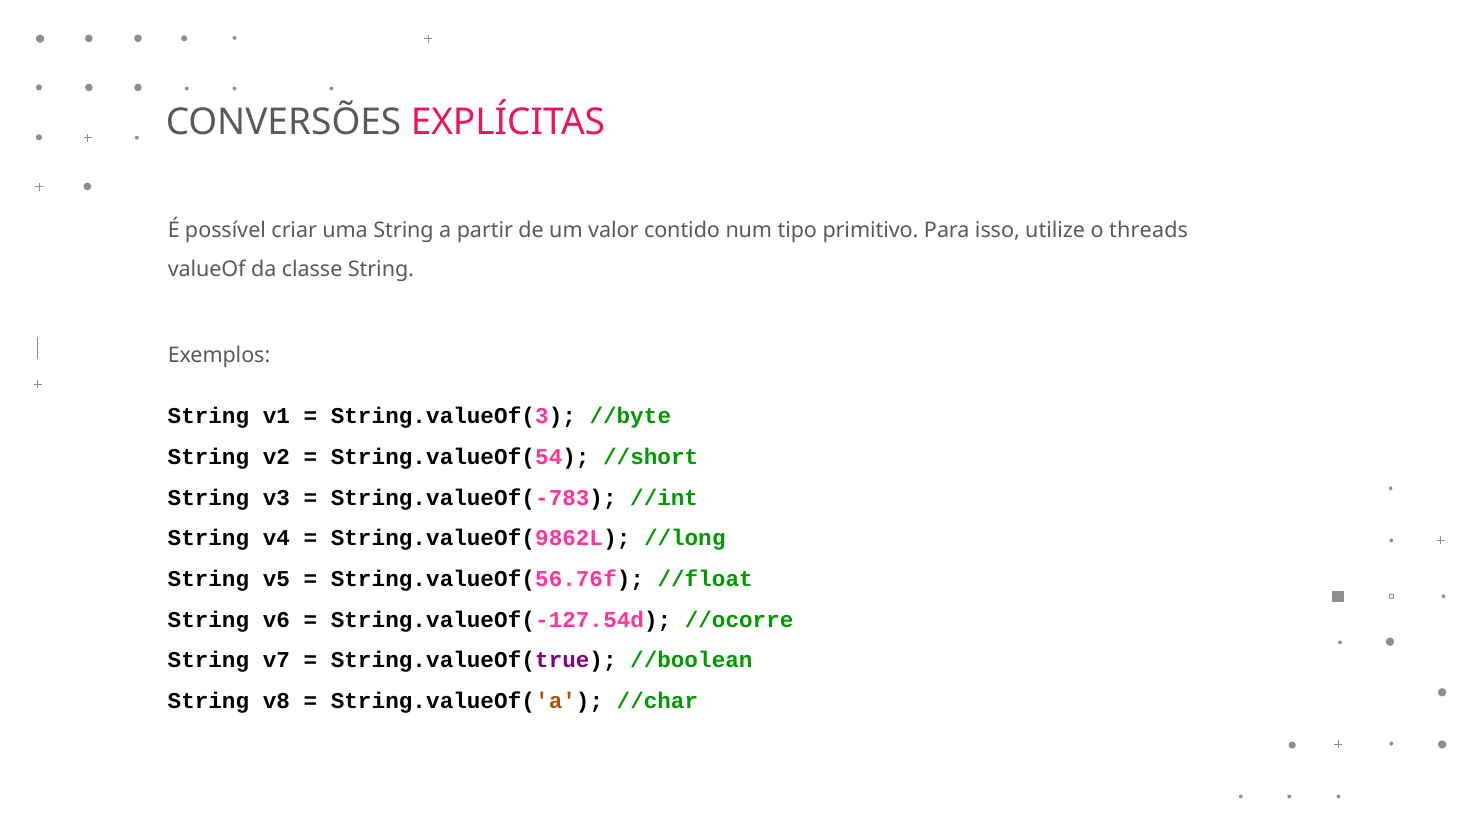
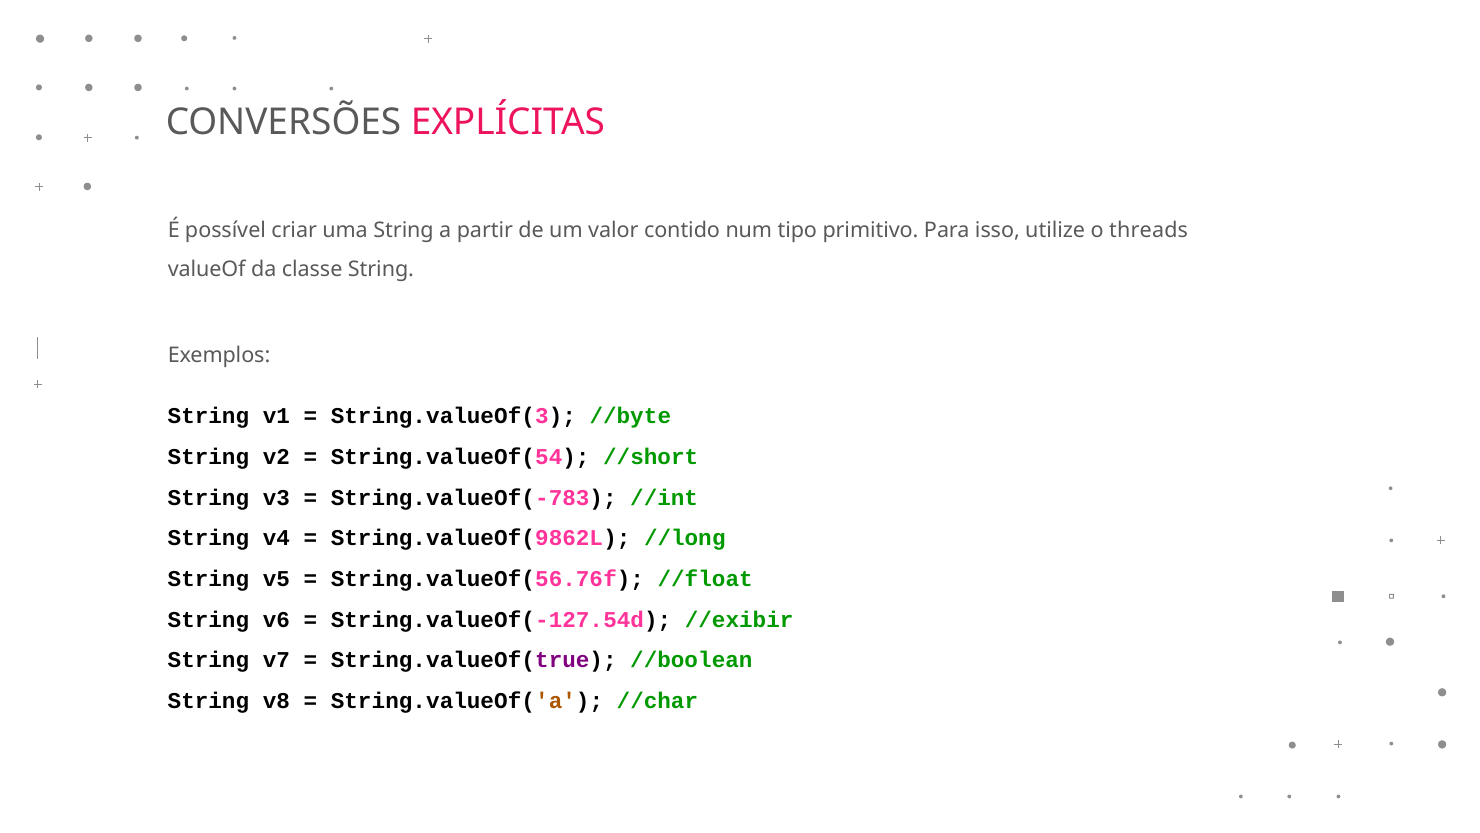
//ocorre: //ocorre -> //exibir (739, 620)
